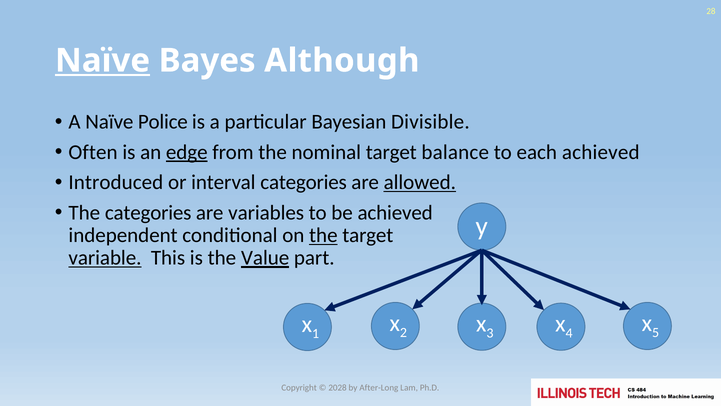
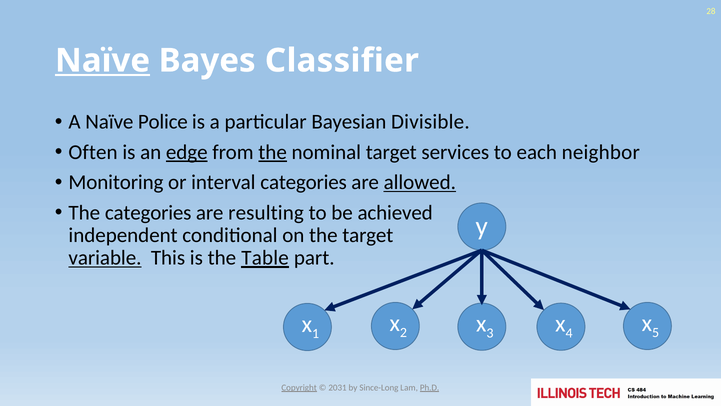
Although: Although -> Classifier (342, 61)
the underline: none -> present (273, 152)
balance: balance -> services (455, 152)
each achieved: achieved -> neighbor (601, 152)
Introduced: Introduced -> Monitoring (116, 182)
variables: variables -> resulting (266, 212)
the underline: present -> none (323, 235)
Value: Value -> Table (265, 258)
Copyright underline: none -> present (299, 387)
2028: 2028 -> 2031 (338, 387)
After-Long: After-Long -> Since-Long (379, 387)
Ph.D underline: none -> present (430, 387)
